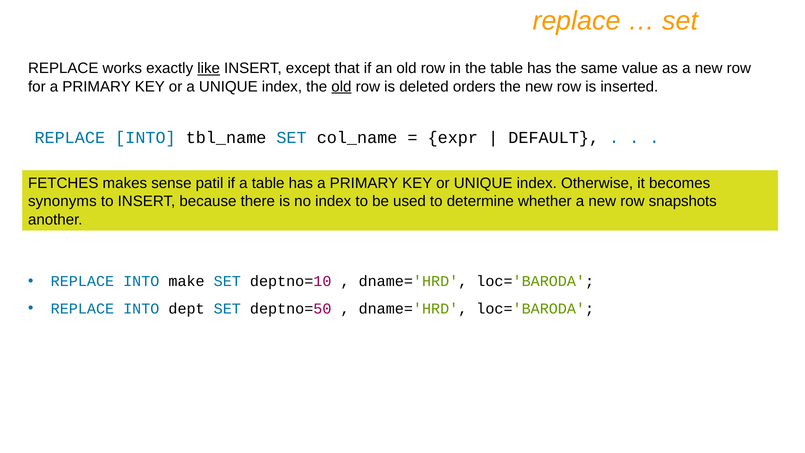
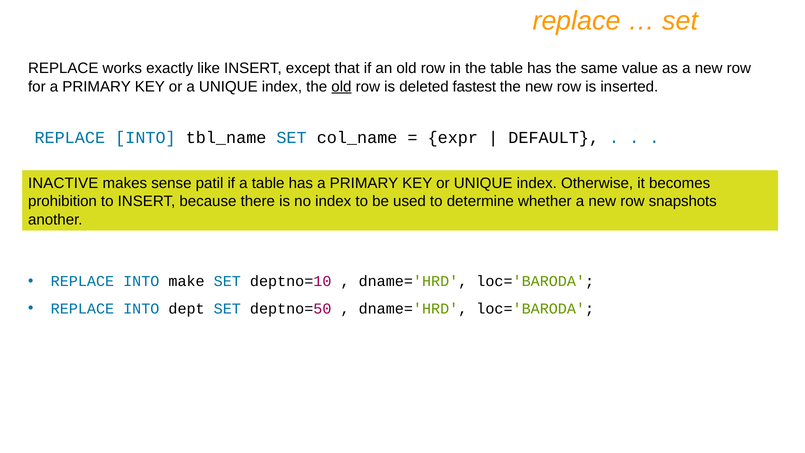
like underline: present -> none (209, 68)
orders: orders -> fastest (474, 87)
FETCHES: FETCHES -> INACTIVE (63, 183)
synonyms: synonyms -> prohibition (62, 201)
